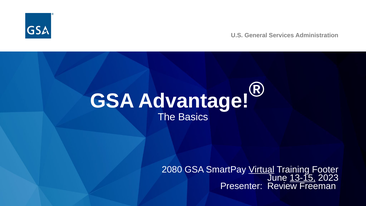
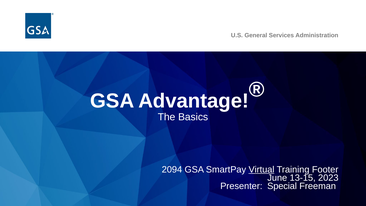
2080: 2080 -> 2094 (172, 170)
13-15 underline: present -> none (303, 178)
Review: Review -> Special (282, 186)
